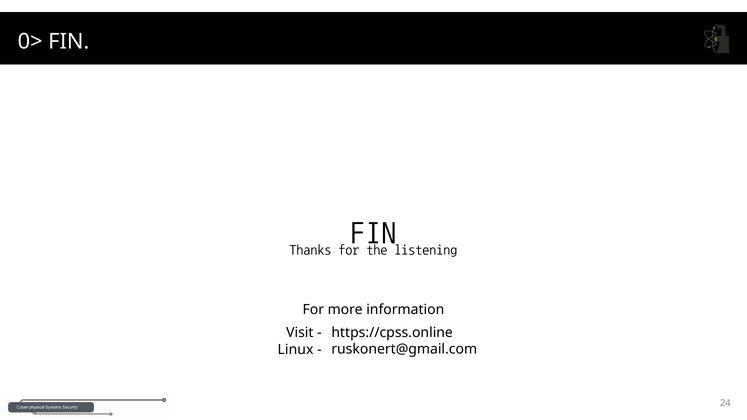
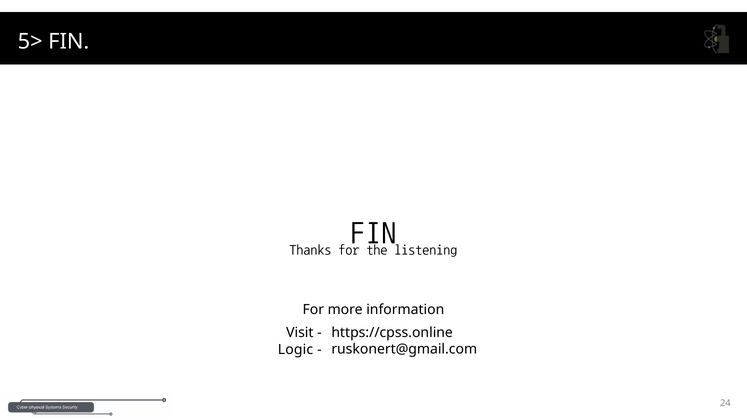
0>: 0> -> 5> (30, 41)
Linux: Linux -> Logic (295, 350)
